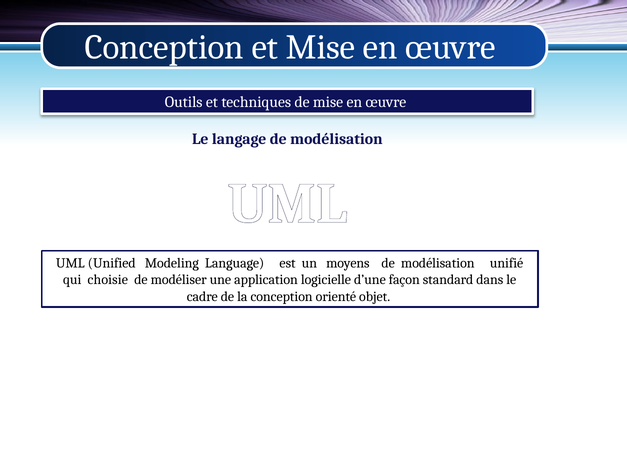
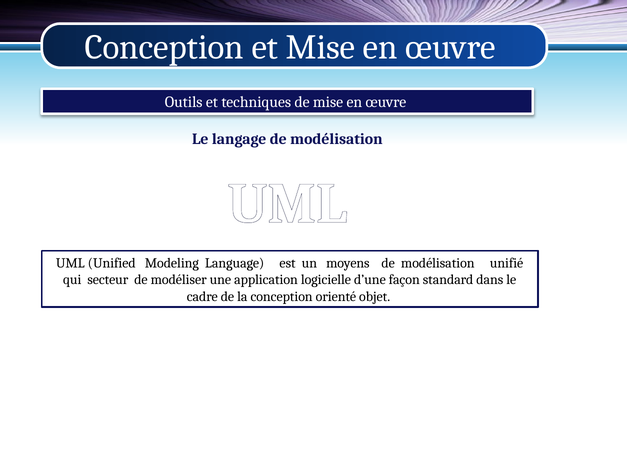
choisie: choisie -> secteur (108, 280)
